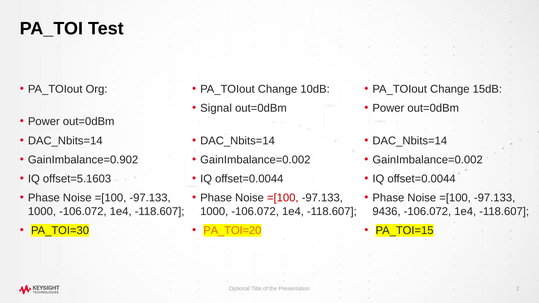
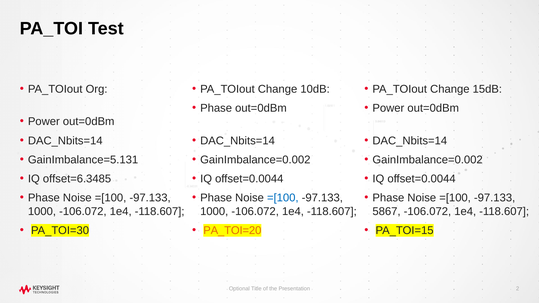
Signal: Signal -> Phase (216, 108)
GainImbalance=0.902: GainImbalance=0.902 -> GainImbalance=5.131 (83, 160)
offset=5.1603: offset=5.1603 -> offset=6.3485 (77, 179)
=[100 colour: red -> blue (283, 198)
9436: 9436 -> 5867 (387, 211)
